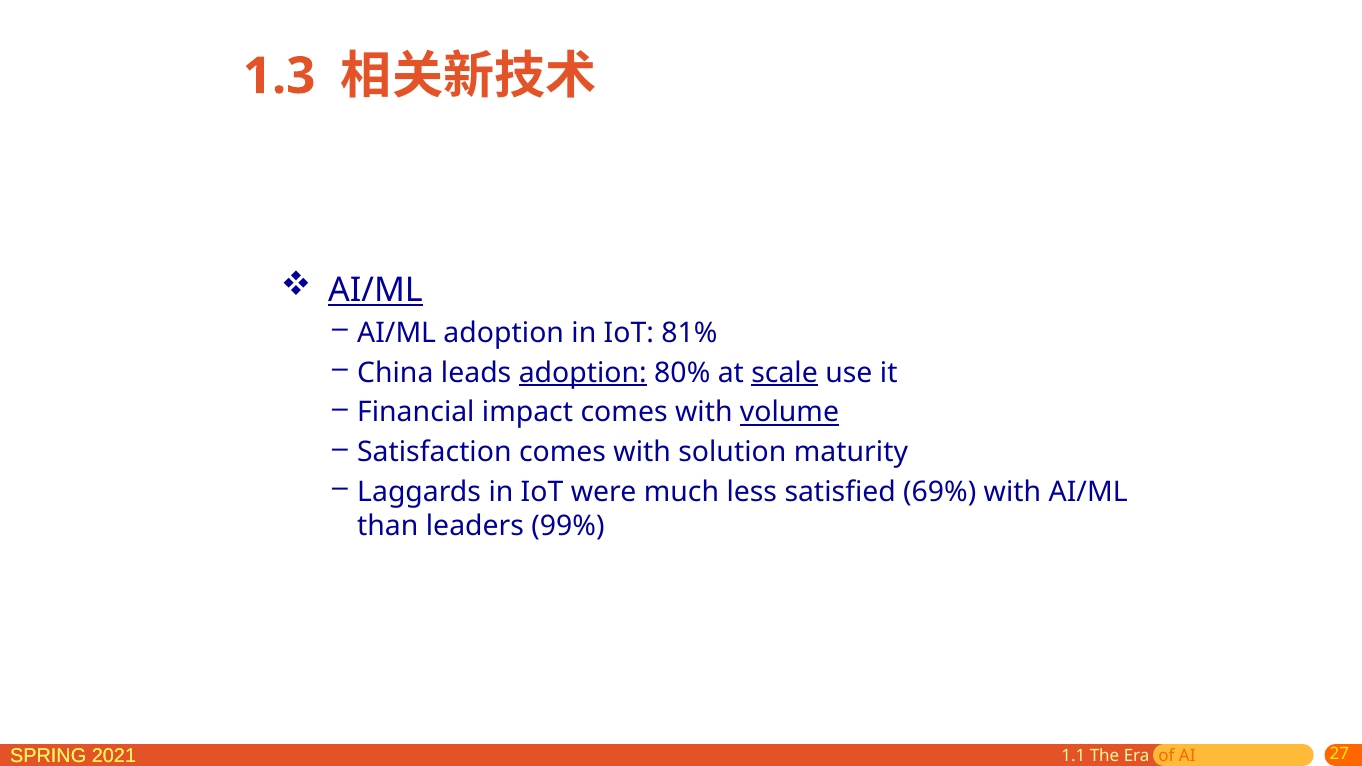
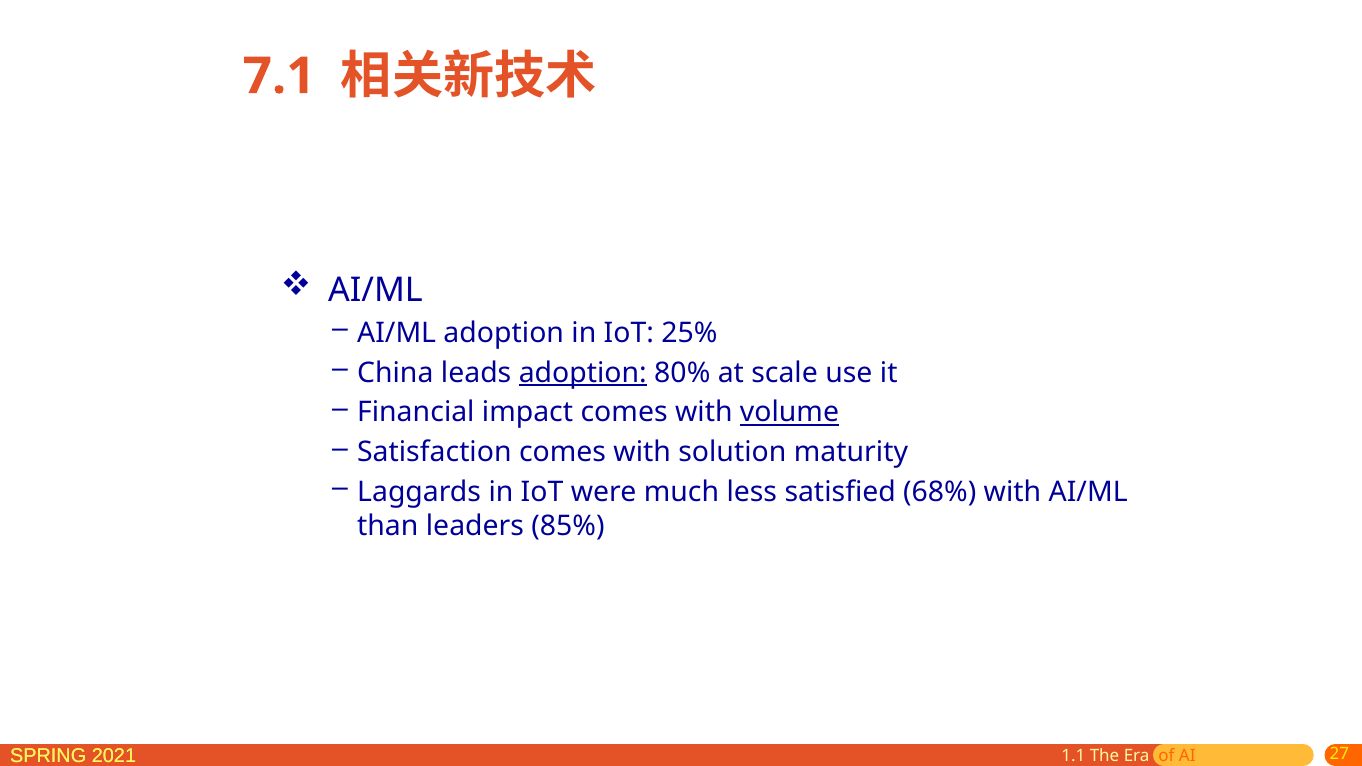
1.3: 1.3 -> 7.1 (279, 76)
AI/ML underline: present -> none (375, 290)
81%: 81% -> 25% (689, 333)
scale underline: present -> none (785, 373)
69%: 69% -> 68% (940, 492)
99%: 99% -> 85% (568, 526)
